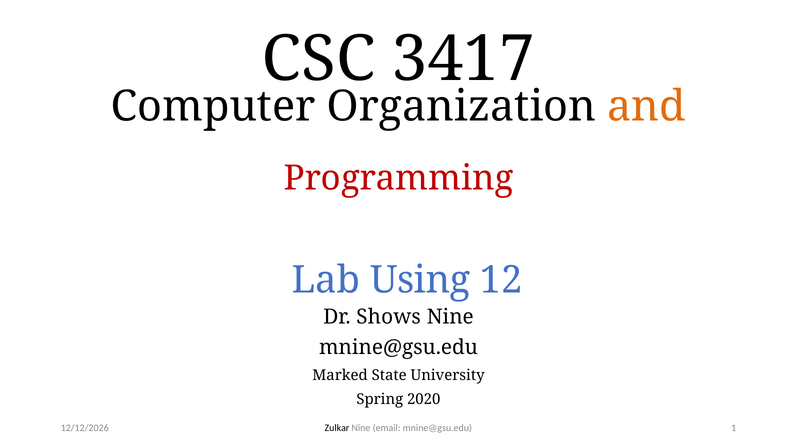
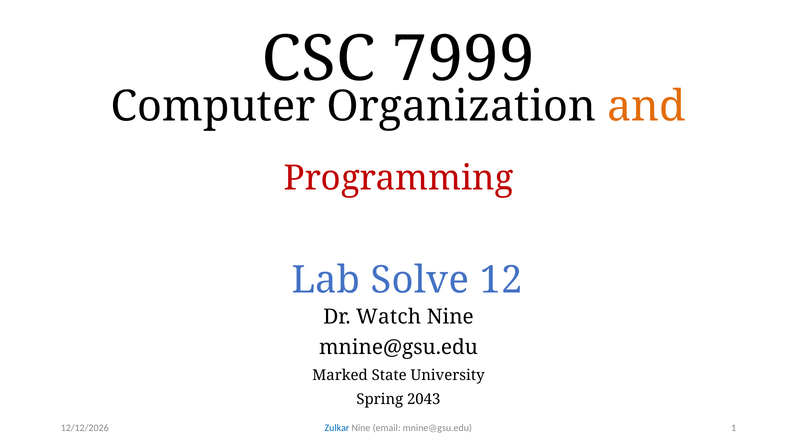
3417: 3417 -> 7999 (463, 59)
Using: Using -> Solve (420, 280)
Shows: Shows -> Watch (389, 317)
2020: 2020 -> 2043 (424, 400)
Zulkar colour: black -> blue (337, 428)
